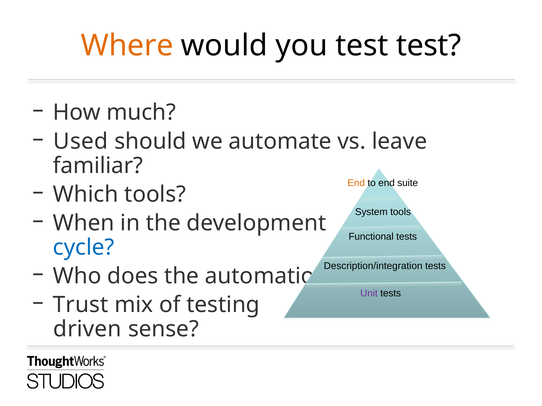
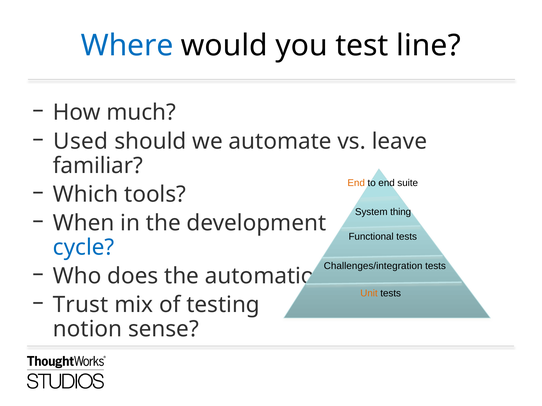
Where colour: orange -> blue (127, 46)
test test: test -> line (428, 46)
System tools: tools -> thing (401, 212)
Description/integration: Description/integration -> Challenges/integration (373, 266)
Unit colour: purple -> orange (369, 294)
driven: driven -> notion (88, 329)
